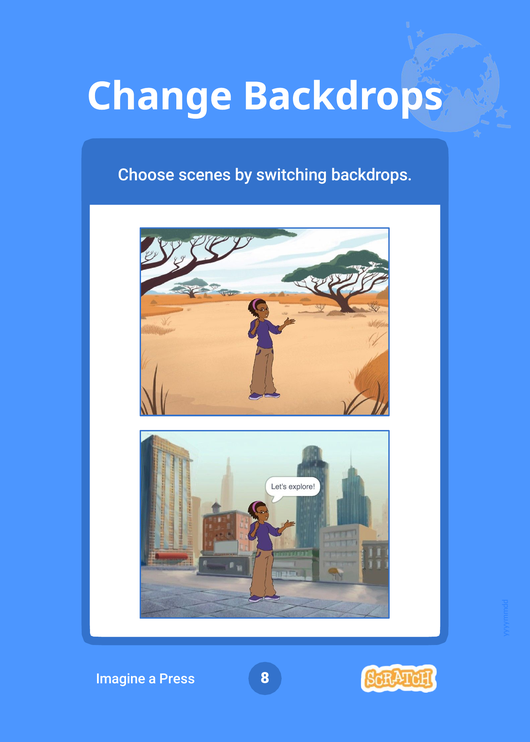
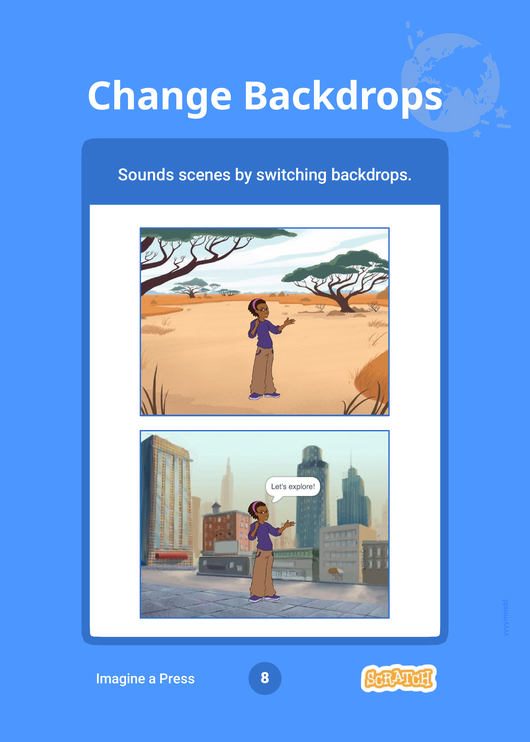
Choose: Choose -> Sounds (146, 175)
